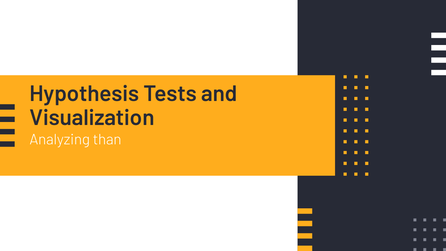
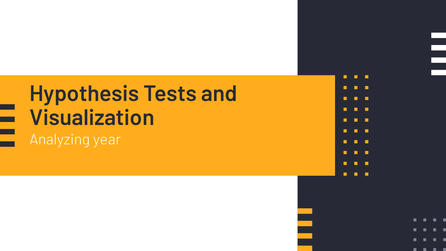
than: than -> year (107, 140)
